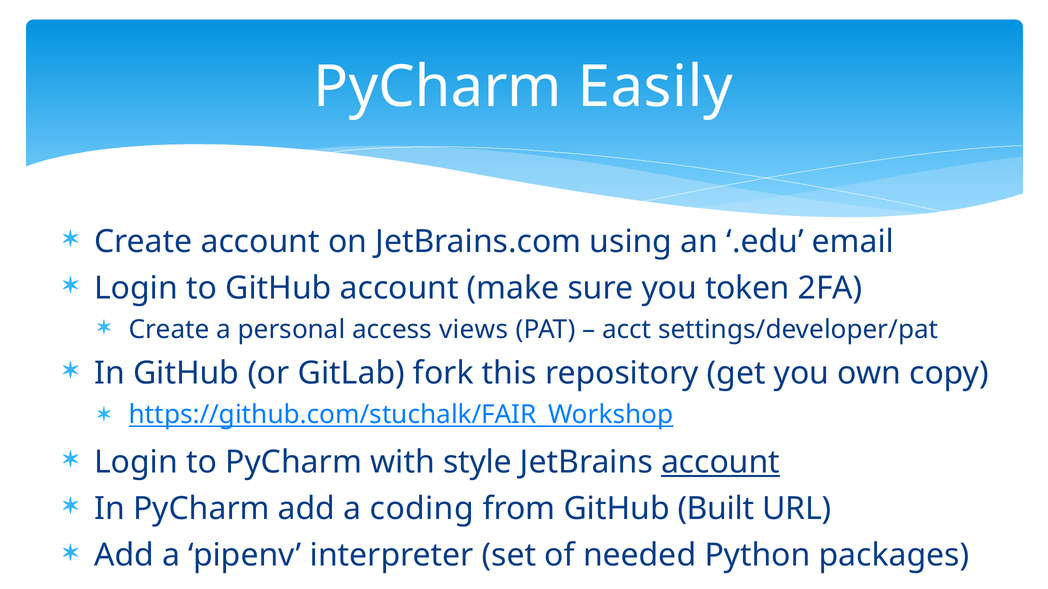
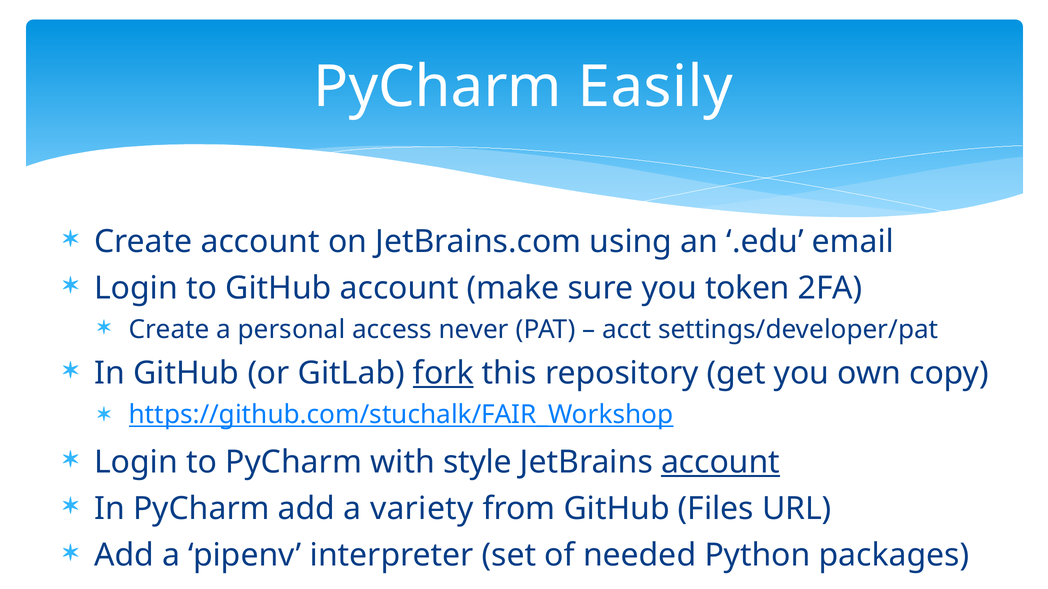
views: views -> never (474, 330)
fork underline: none -> present (443, 373)
coding: coding -> variety (422, 509)
Built: Built -> Files (716, 509)
